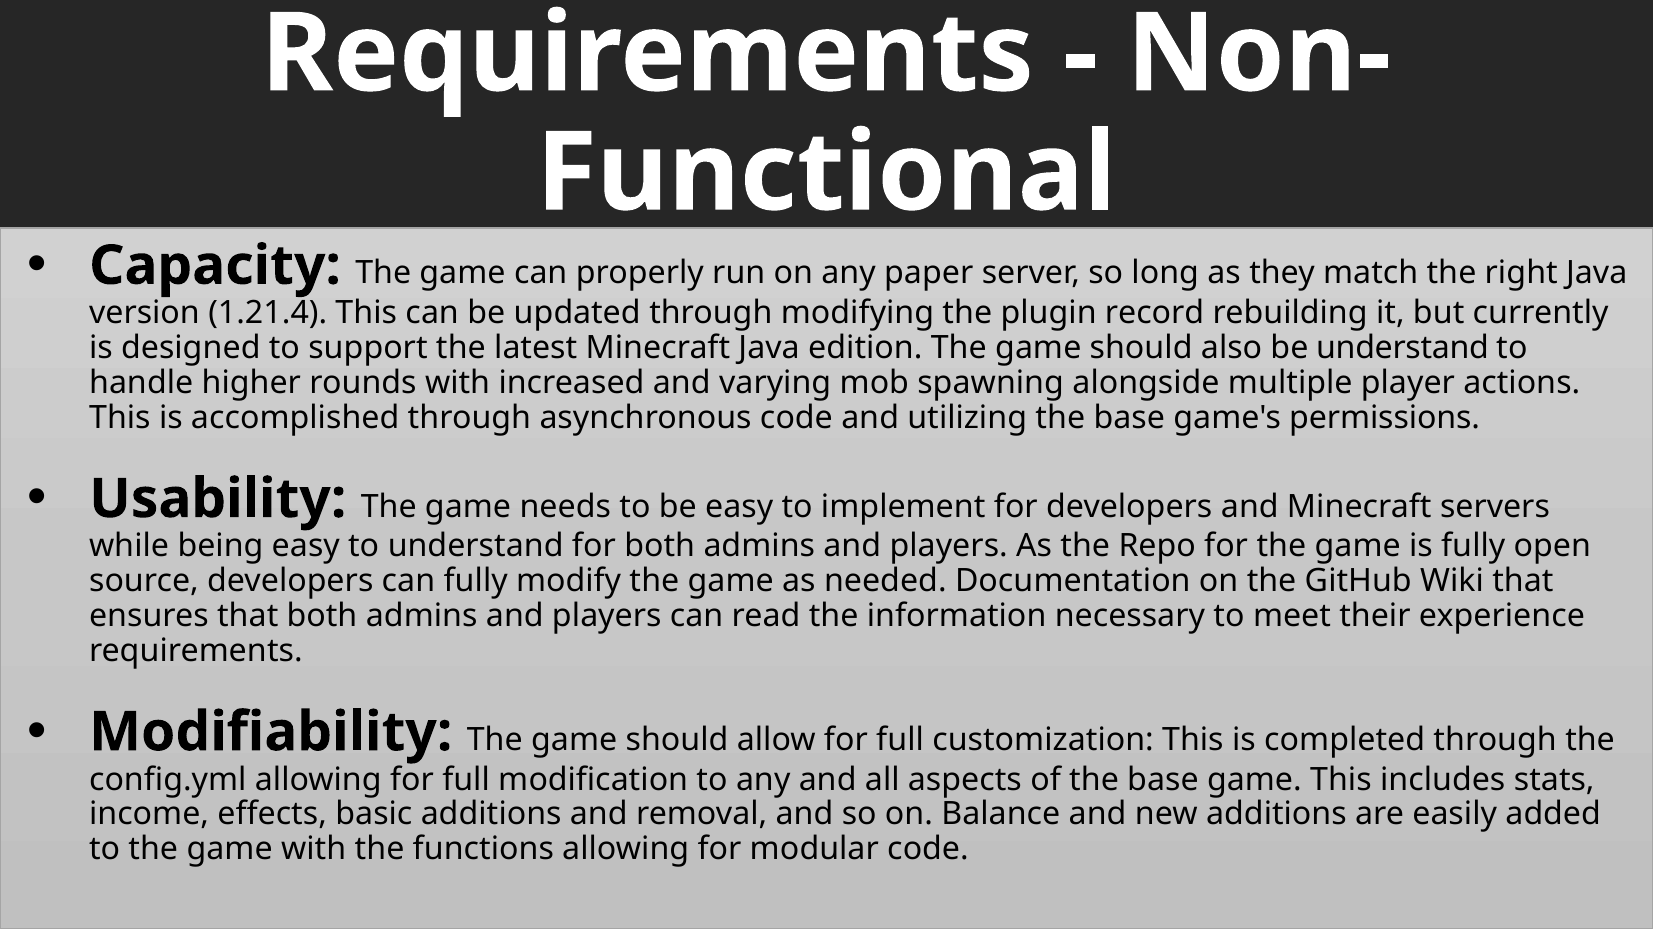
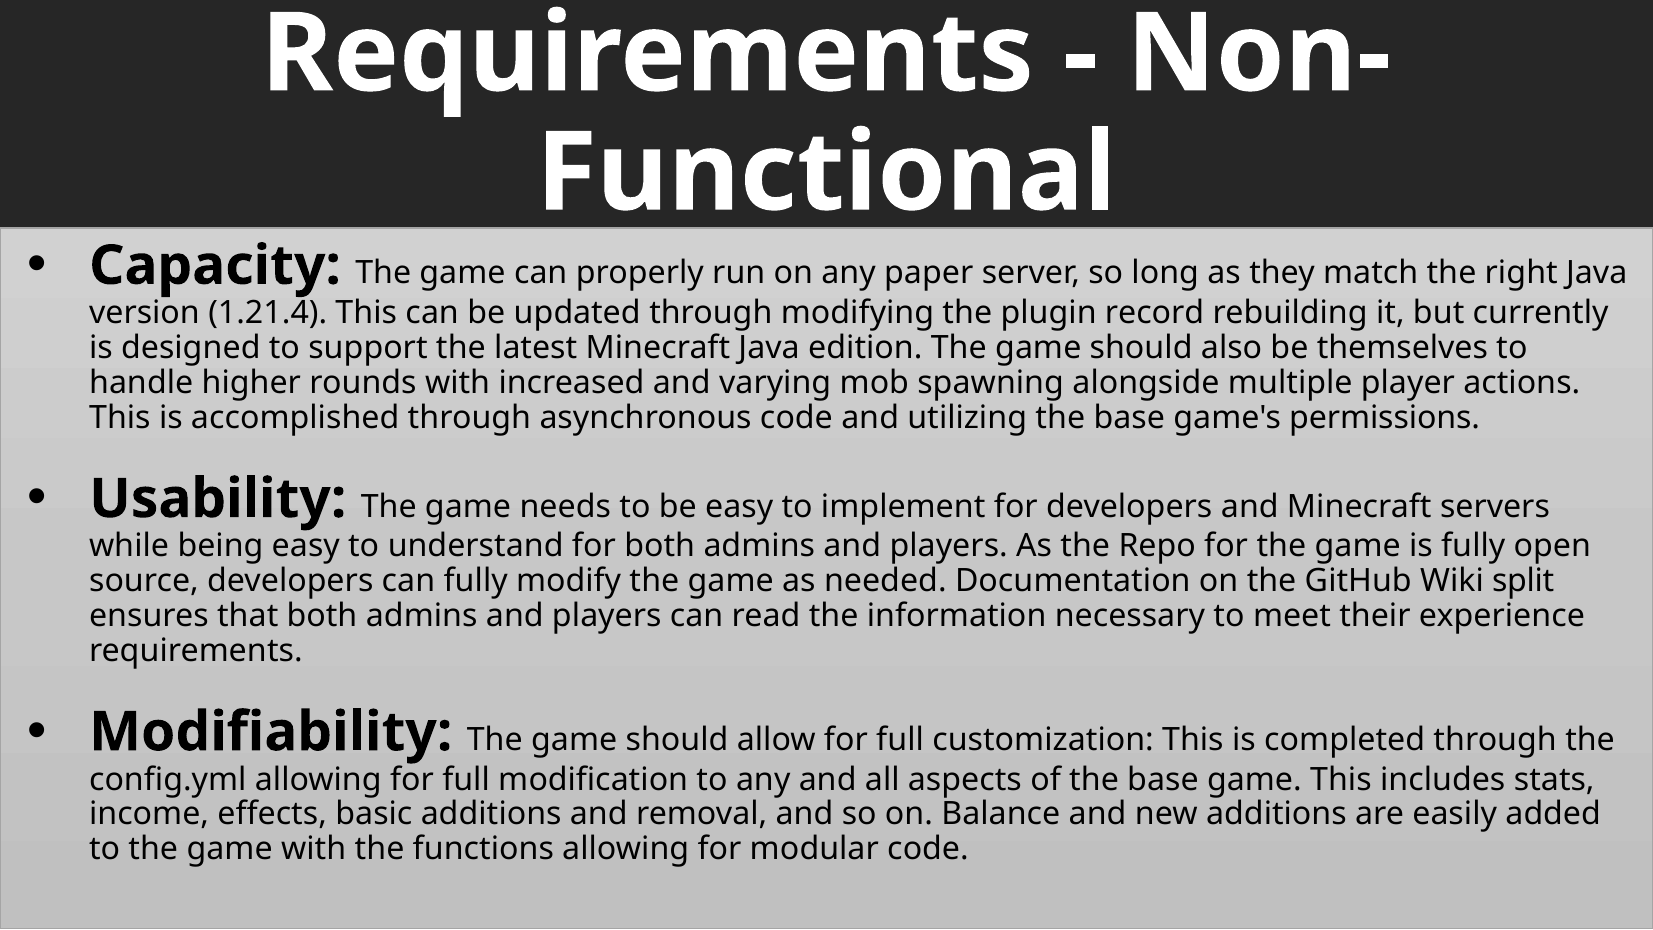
be understand: understand -> themselves (1402, 348)
Wiki that: that -> split (1523, 581)
